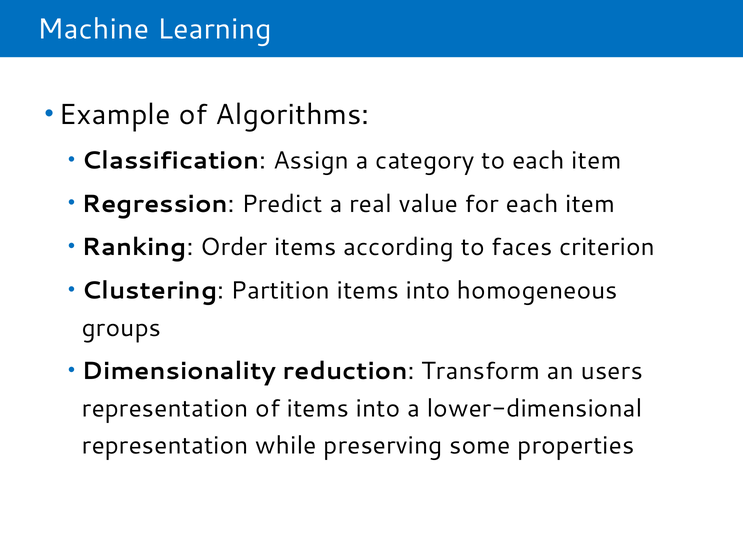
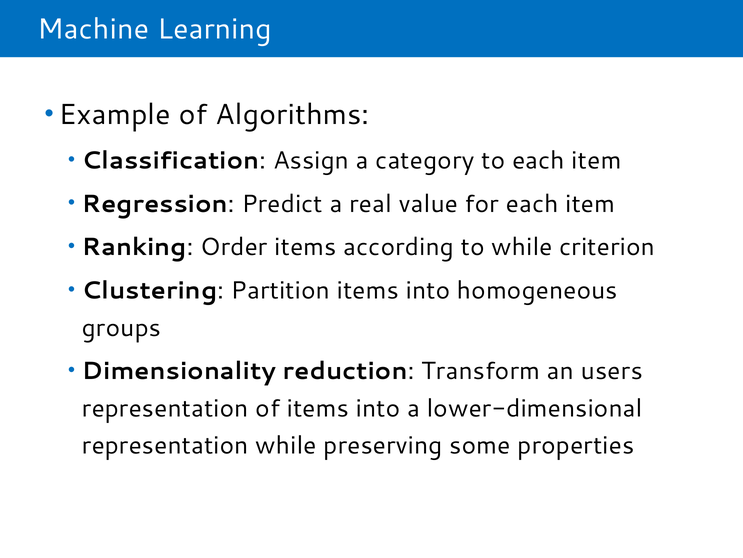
to faces: faces -> while (522, 247)
